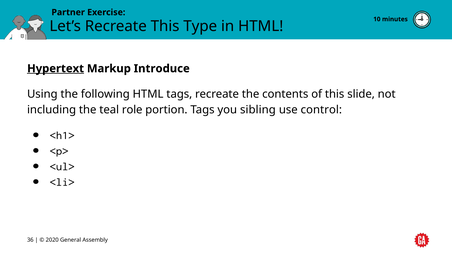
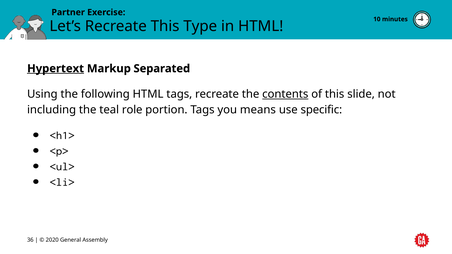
Introduce: Introduce -> Separated (162, 69)
contents underline: none -> present (285, 94)
sibling: sibling -> means (258, 110)
control: control -> specific (321, 110)
